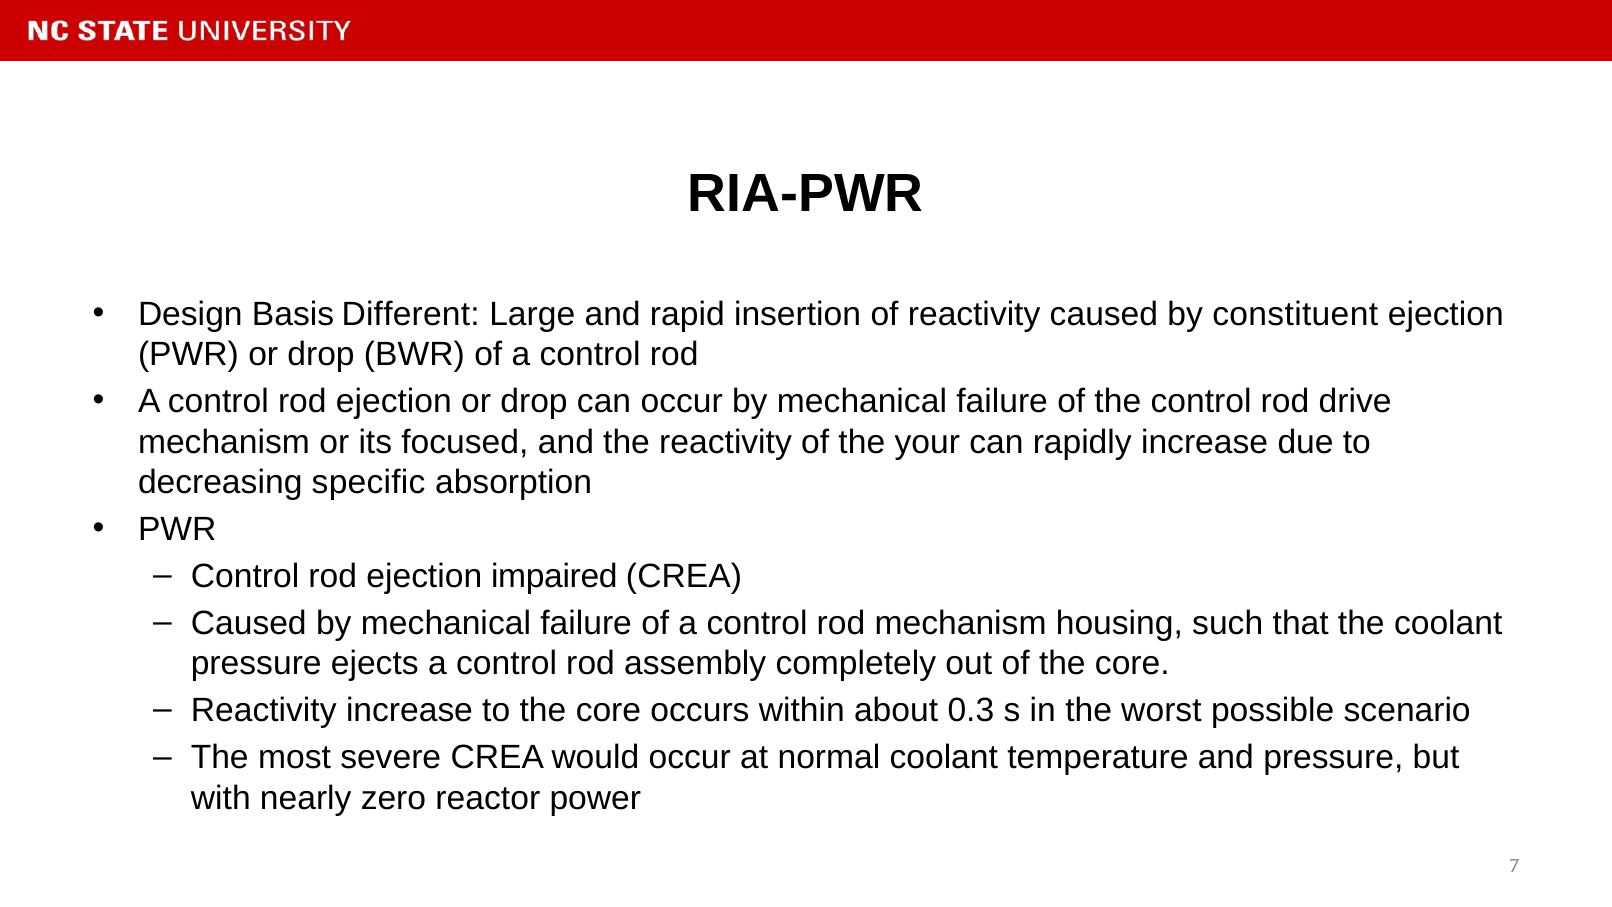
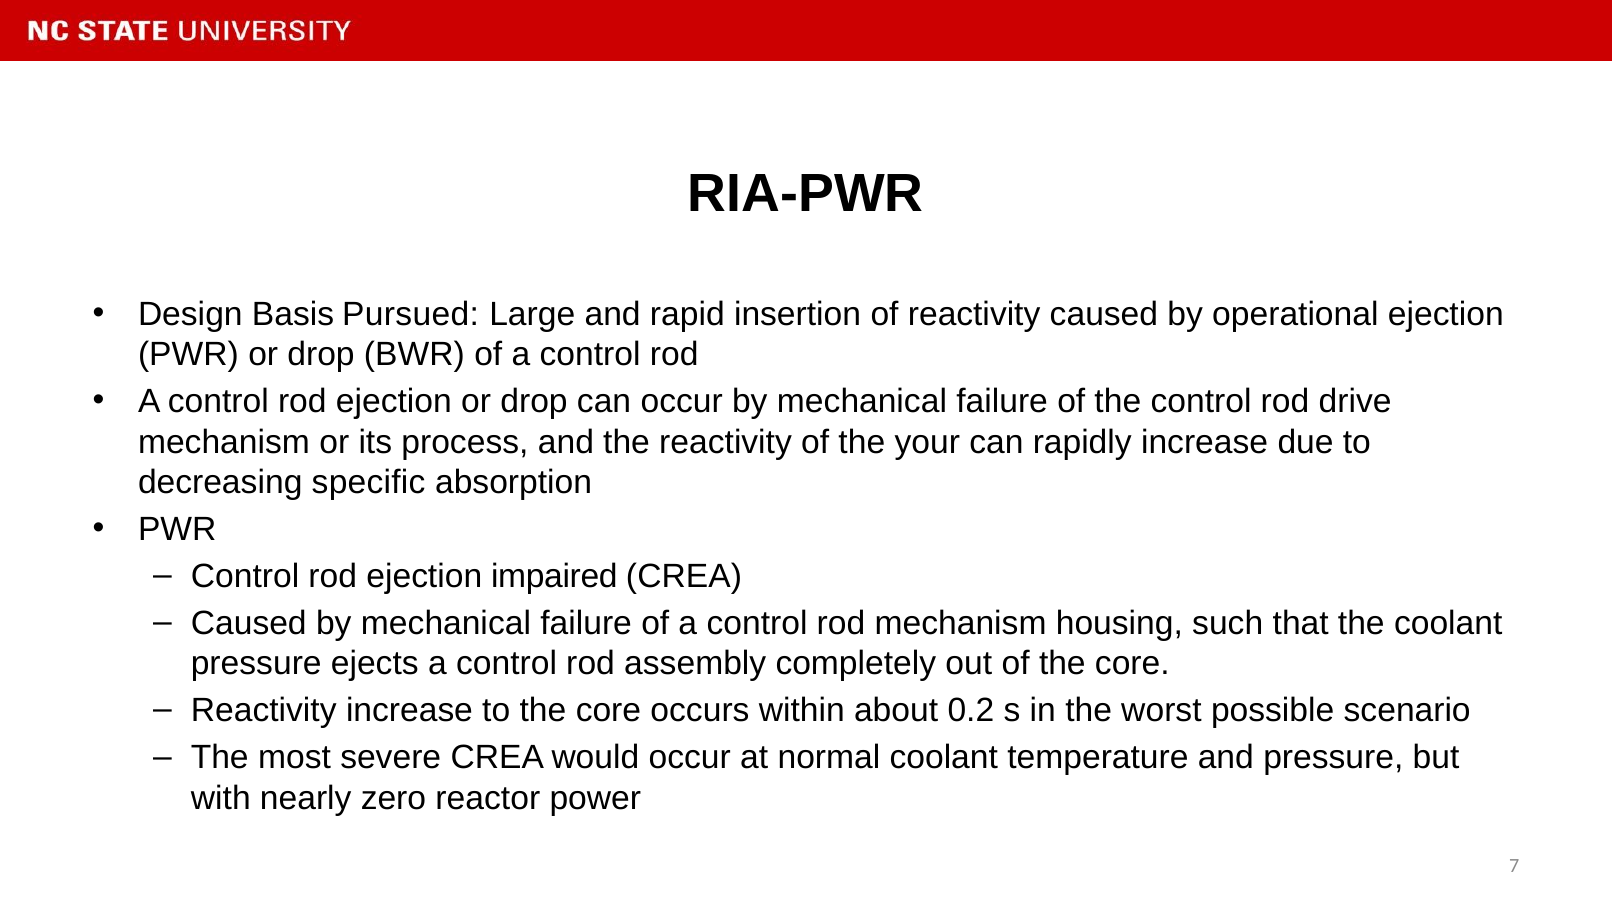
Different: Different -> Pursued (411, 314)
constituent: constituent -> operational (1295, 314)
focused: focused -> process (465, 442)
0.3: 0.3 -> 0.2 (971, 711)
